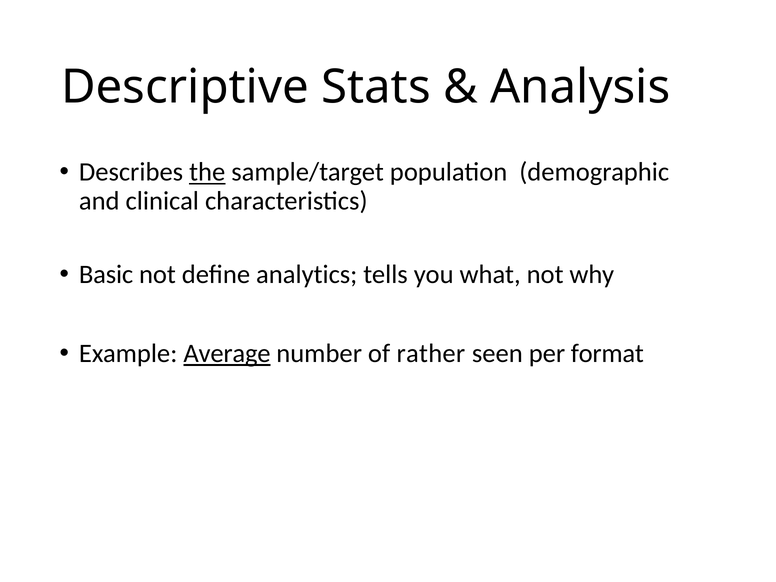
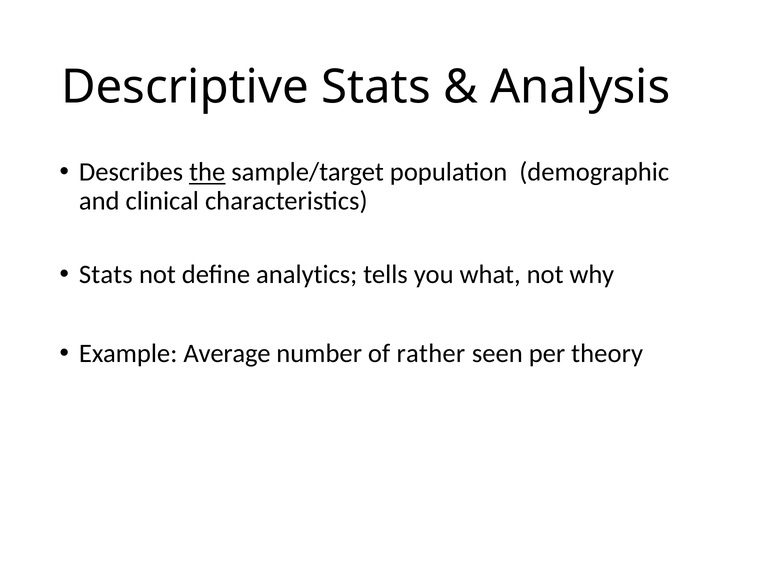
Basic: Basic -> Stats (106, 275)
Average underline: present -> none (227, 354)
format: format -> theory (607, 354)
